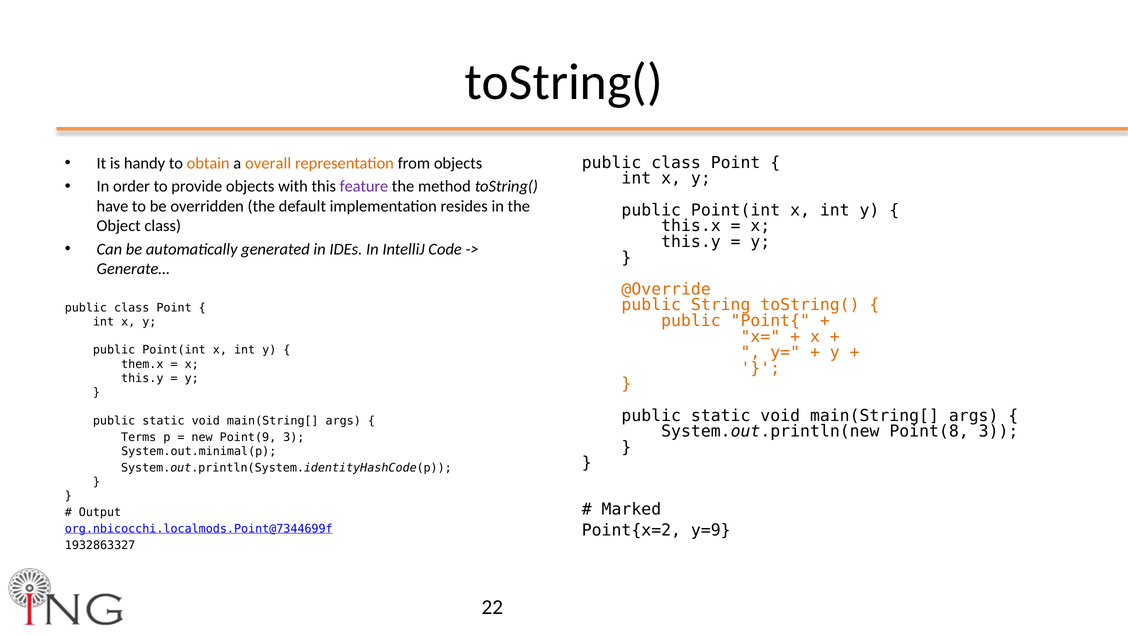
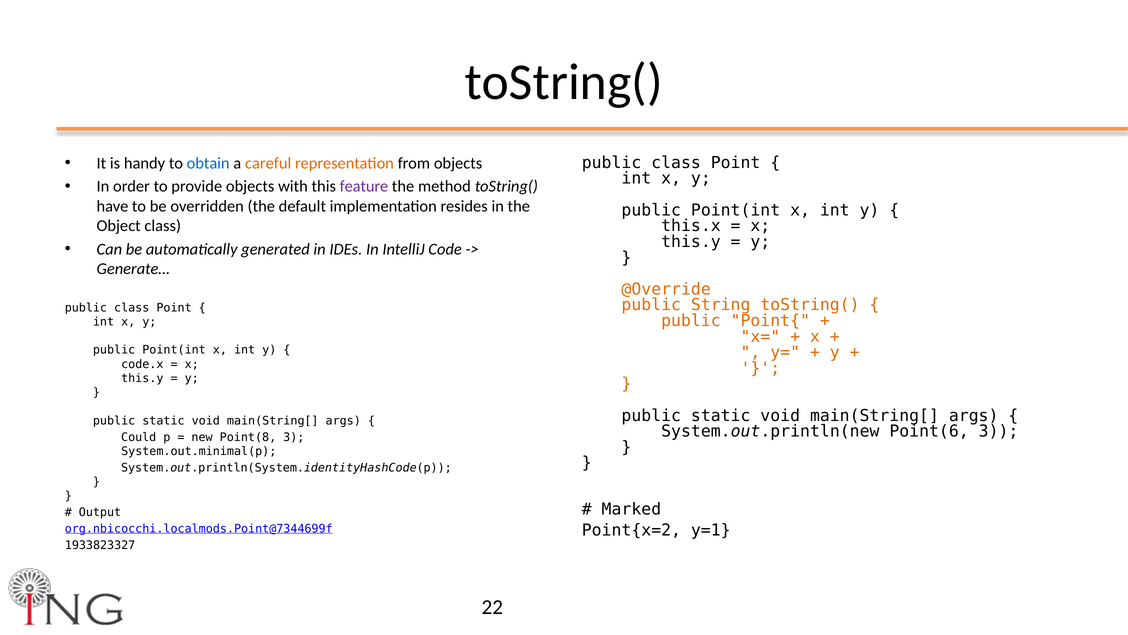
obtain colour: orange -> blue (208, 163)
overall: overall -> careful (268, 163)
them.x: them.x -> code.x (142, 364)
Point(8: Point(8 -> Point(6 (929, 431)
Terms: Terms -> Could (139, 437)
Point(9: Point(9 -> Point(8 (248, 437)
y=9: y=9 -> y=1 (711, 530)
1932863327: 1932863327 -> 1933823327 (100, 545)
